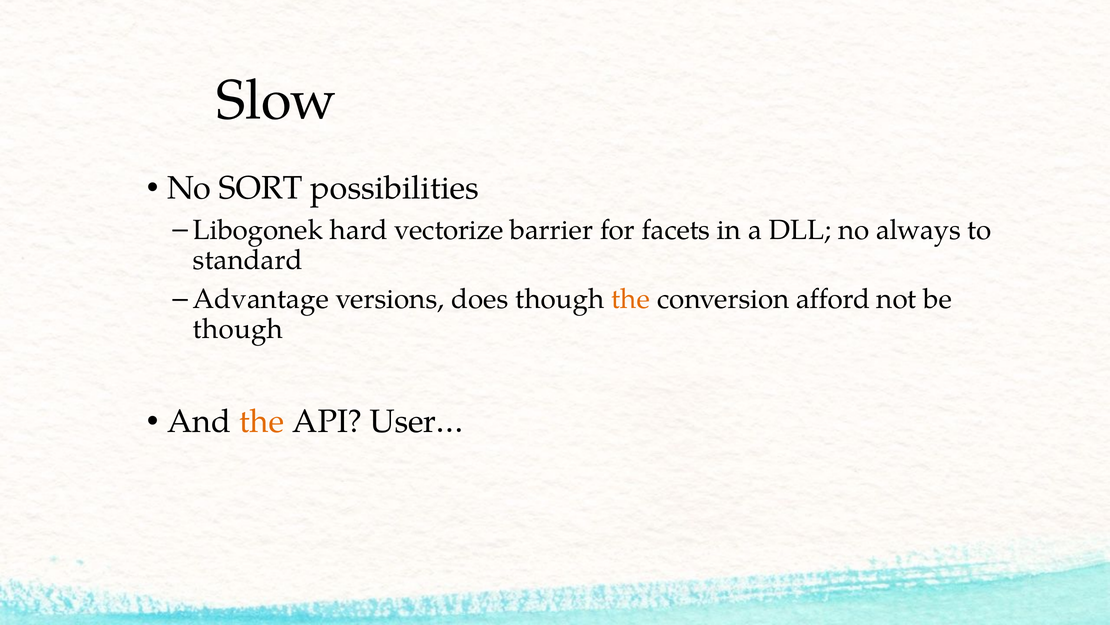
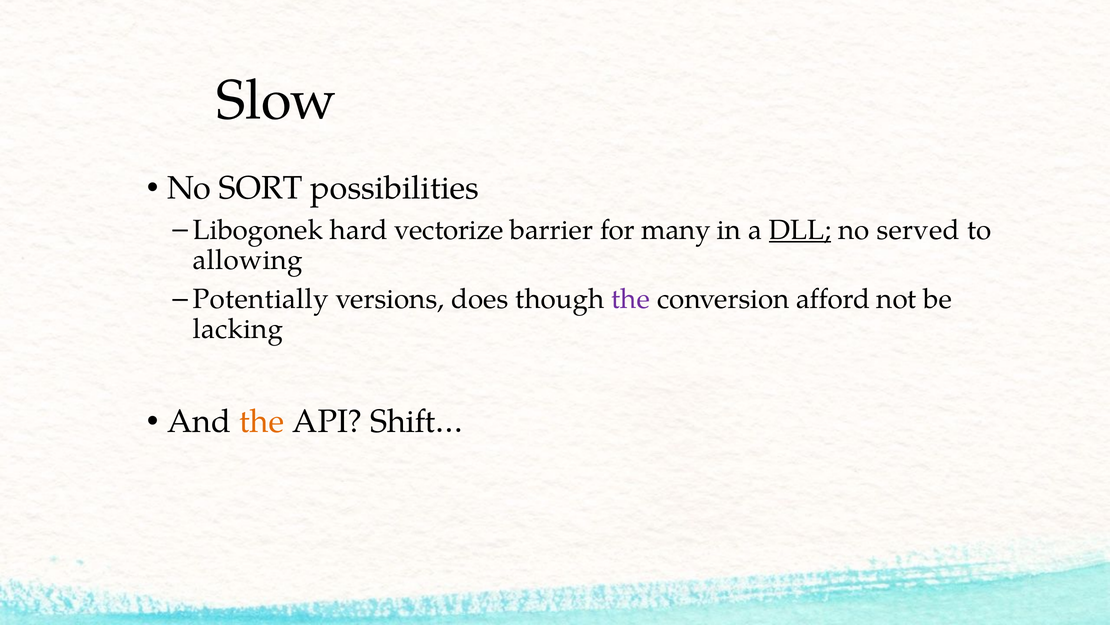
facets: facets -> many (676, 230)
DLL underline: none -> present (800, 230)
always: always -> served (918, 230)
standard: standard -> allowing (248, 260)
Advantage: Advantage -> Potentially (261, 299)
the colour: orange -> purple (631, 299)
though: though -> lacking (238, 329)
User…: User… -> Shift… (417, 421)
